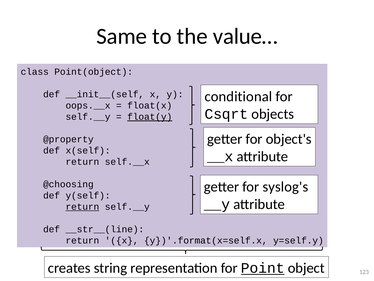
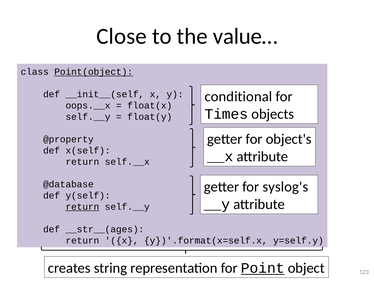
Same: Same -> Close (122, 36)
Point(object underline: none -> present (94, 72)
Csqrt: Csqrt -> Times (226, 114)
float(y underline: present -> none (150, 117)
@choosing: @choosing -> @database (68, 184)
__str__(line: __str__(line -> __str__(ages (105, 229)
